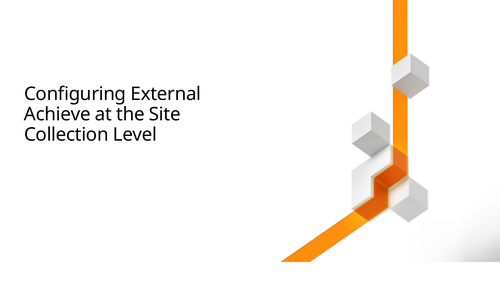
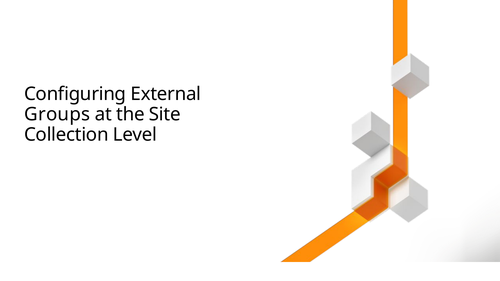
Achieve: Achieve -> Groups (57, 114)
